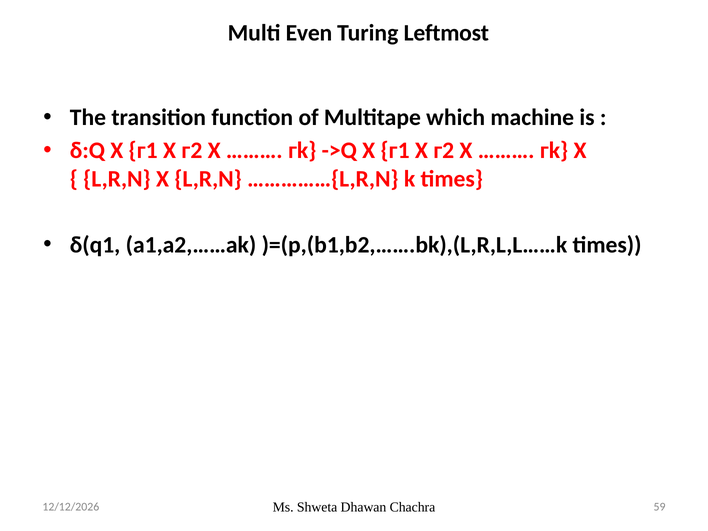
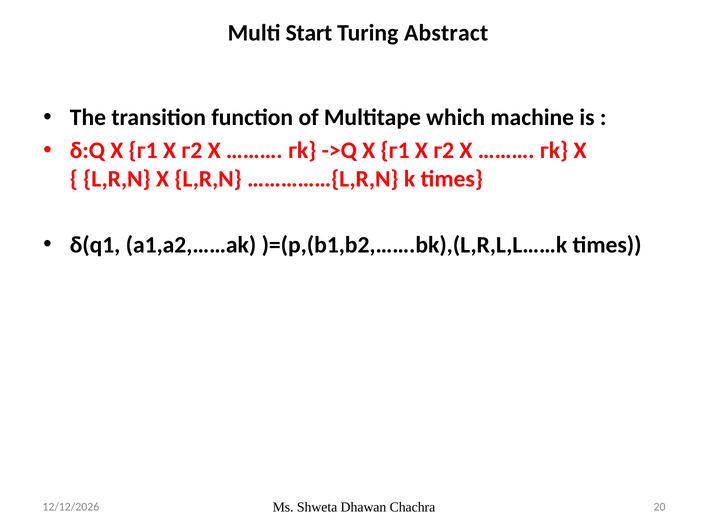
Even: Even -> Start (309, 33)
Leftmost: Leftmost -> Abstract (446, 33)
59: 59 -> 20 (660, 507)
